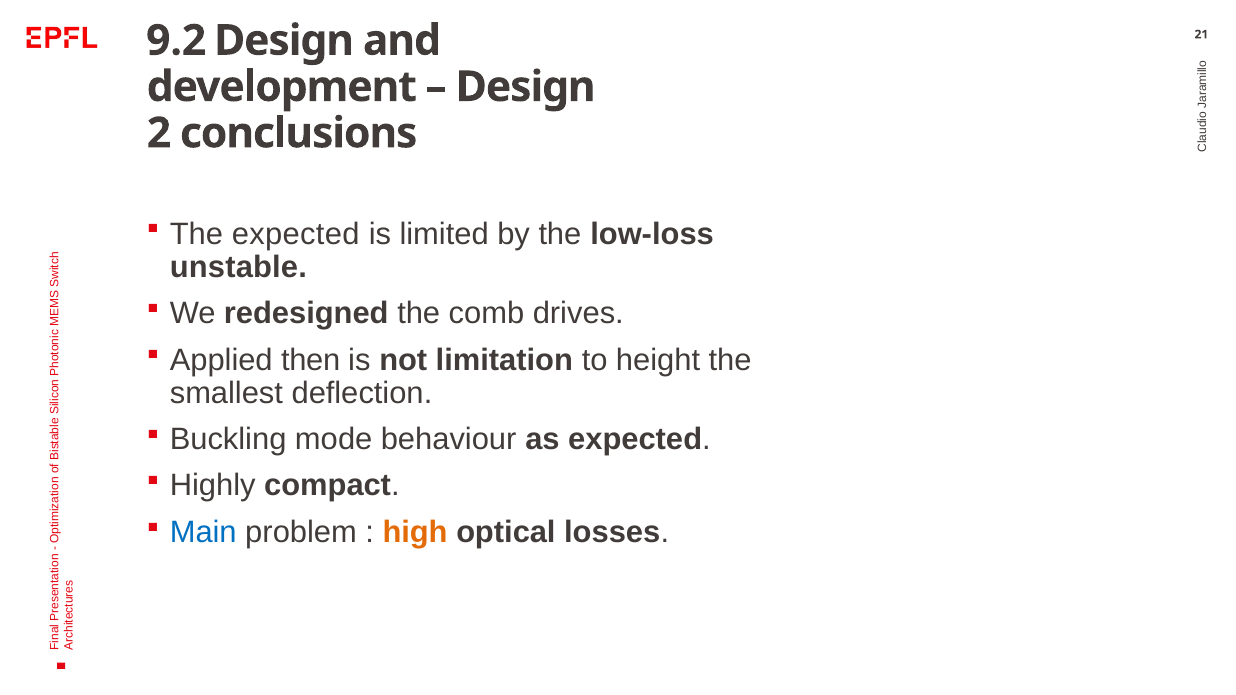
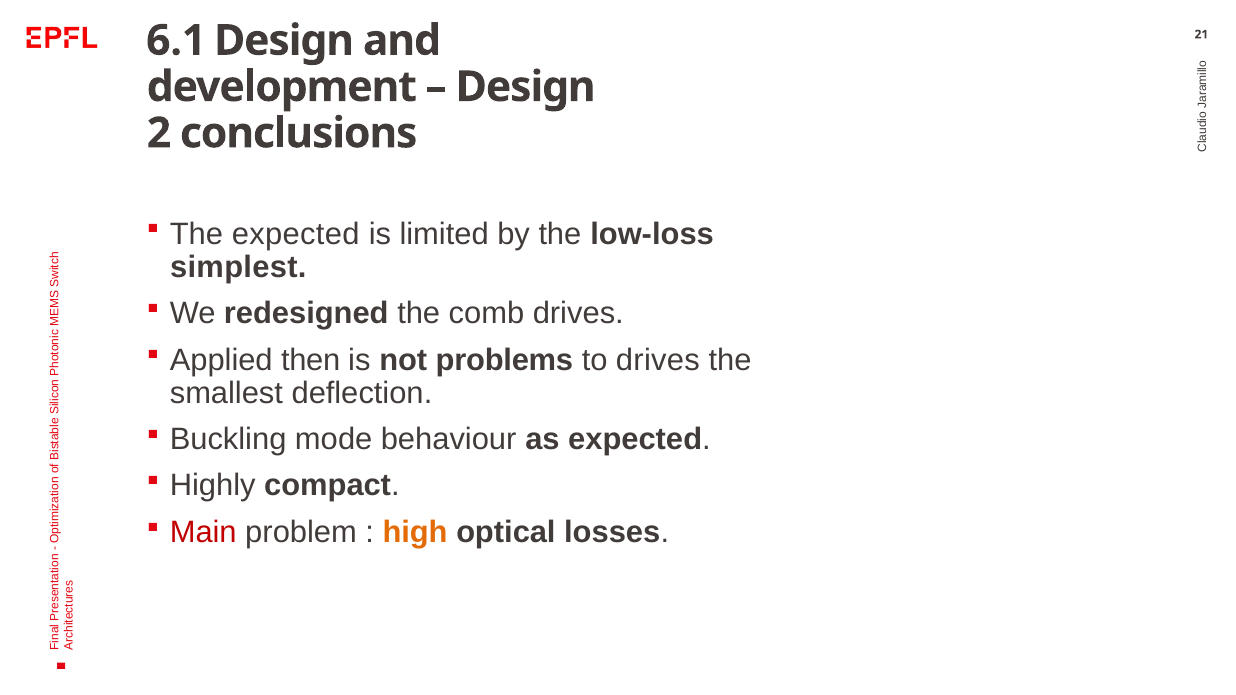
9.2: 9.2 -> 6.1 (176, 41)
unstable: unstable -> simplest (238, 267)
limitation: limitation -> problems (504, 360)
to height: height -> drives (658, 360)
Main colour: blue -> red (203, 532)
